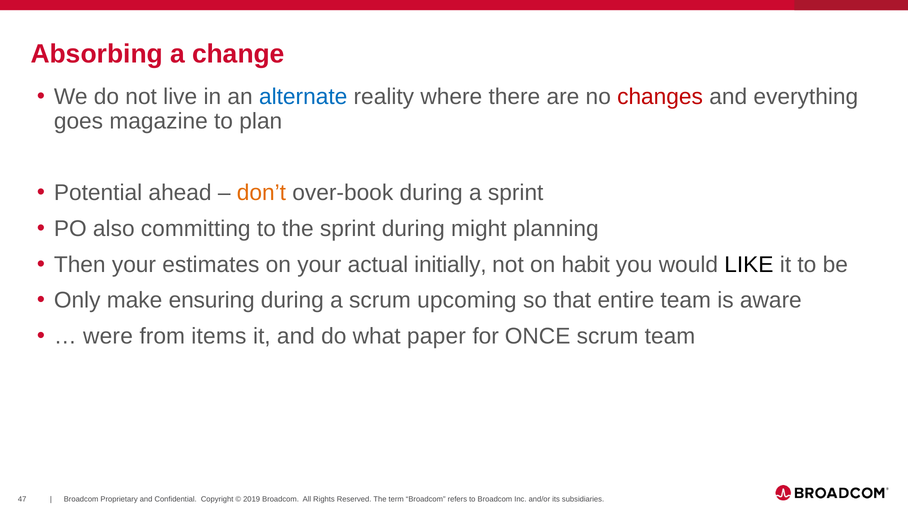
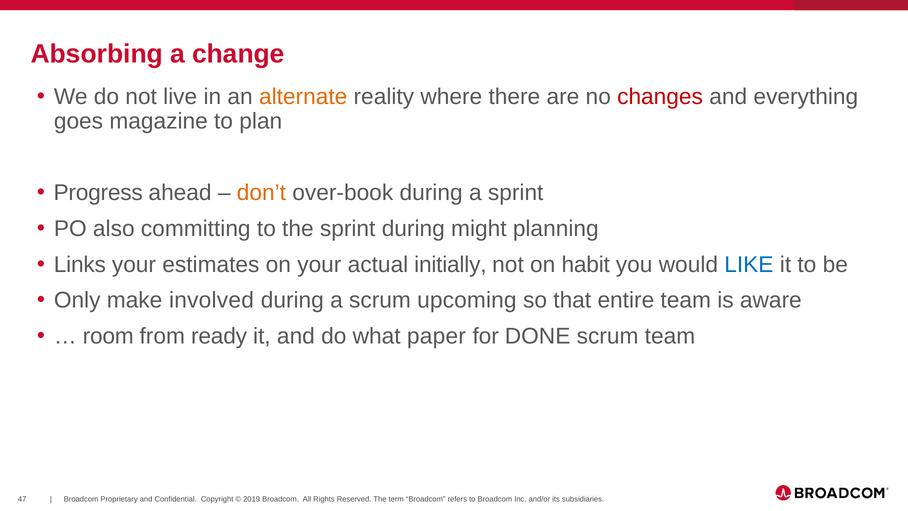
alternate colour: blue -> orange (303, 97)
Potential: Potential -> Progress (98, 193)
Then: Then -> Links (80, 264)
LIKE colour: black -> blue (749, 264)
ensuring: ensuring -> involved (211, 300)
were: were -> room (108, 336)
items: items -> ready (219, 336)
ONCE: ONCE -> DONE (538, 336)
